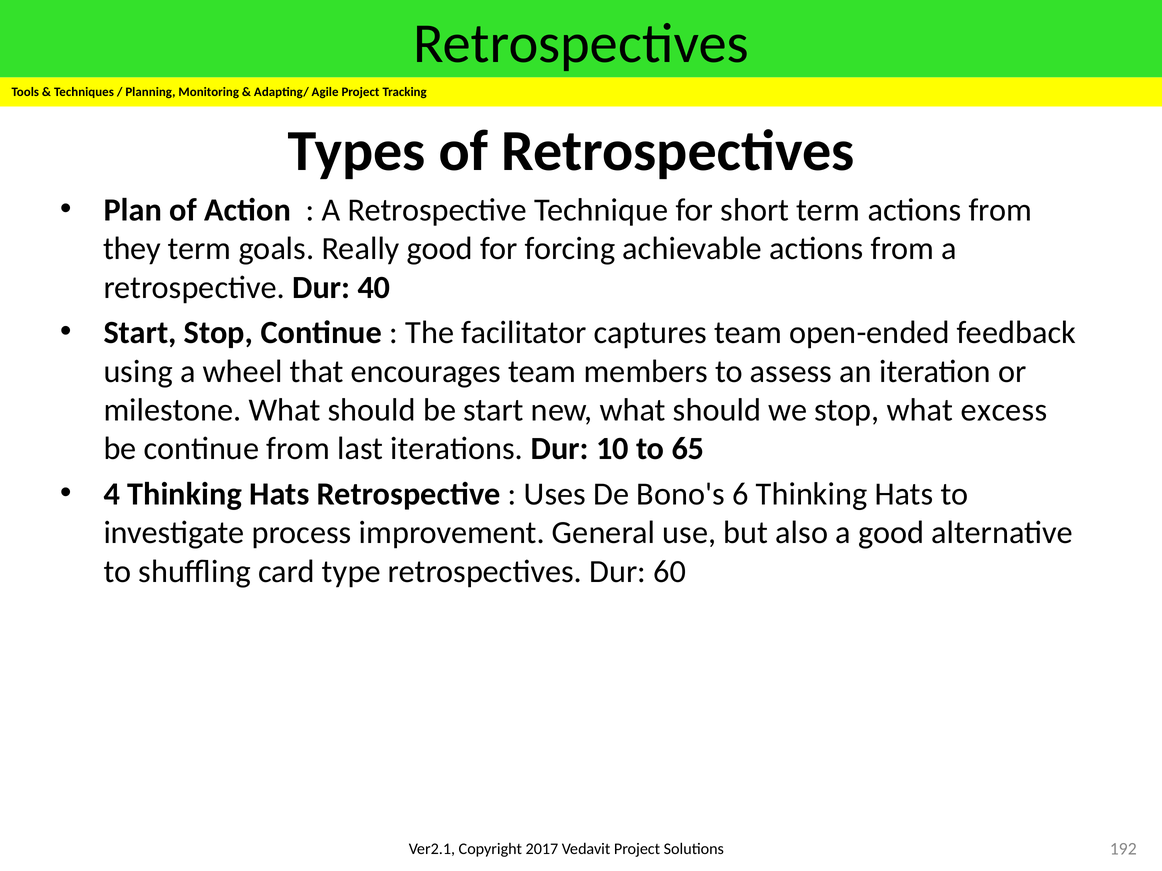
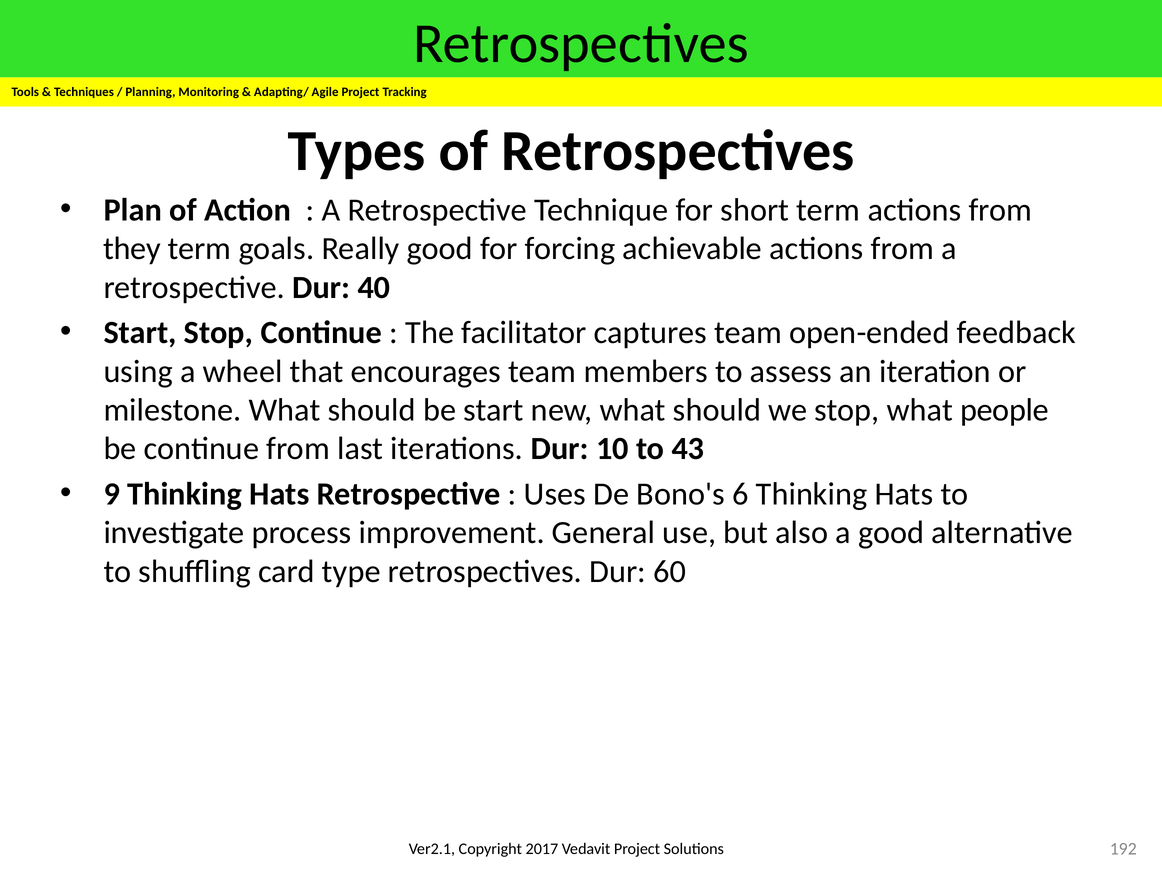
excess: excess -> people (1004, 410)
65: 65 -> 43 (688, 449)
4: 4 -> 9 (112, 494)
